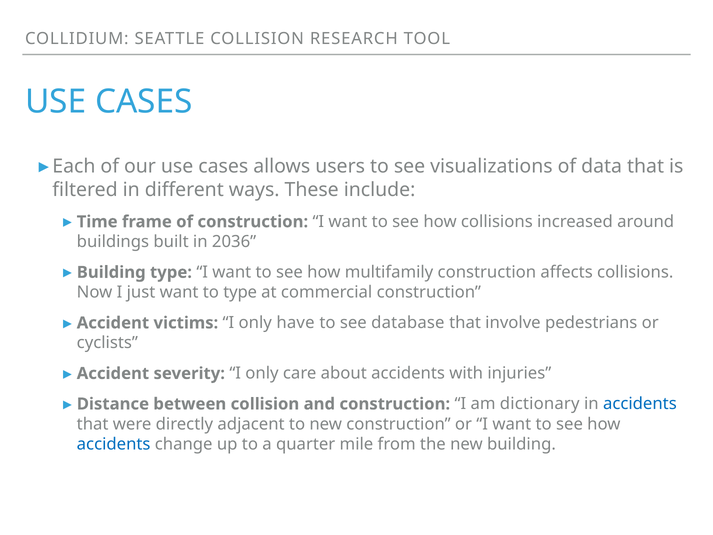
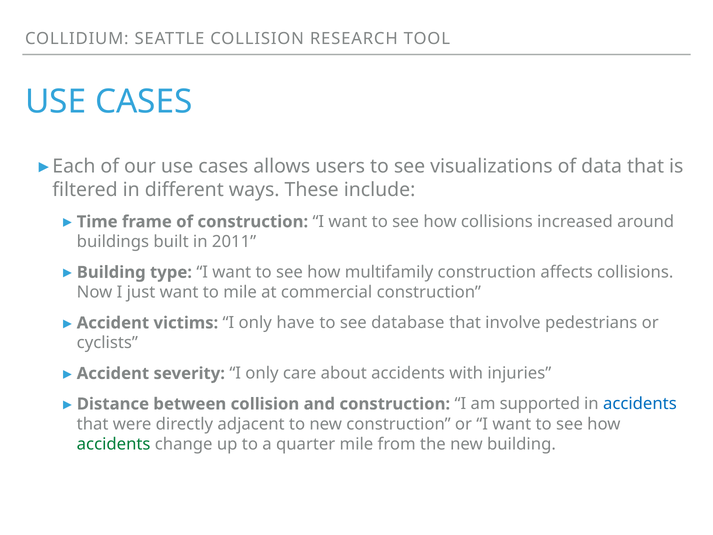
2036: 2036 -> 2011 (234, 242)
to type: type -> mile (240, 292)
dictionary: dictionary -> supported (540, 404)
accidents colour: blue -> green (114, 444)
